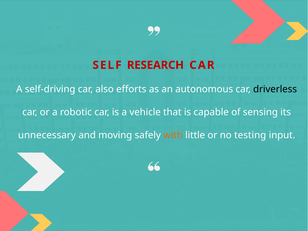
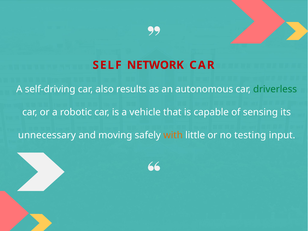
RESEARCH: RESEARCH -> NETWORK (155, 65)
efforts: efforts -> results (131, 89)
driverless colour: black -> green (275, 89)
